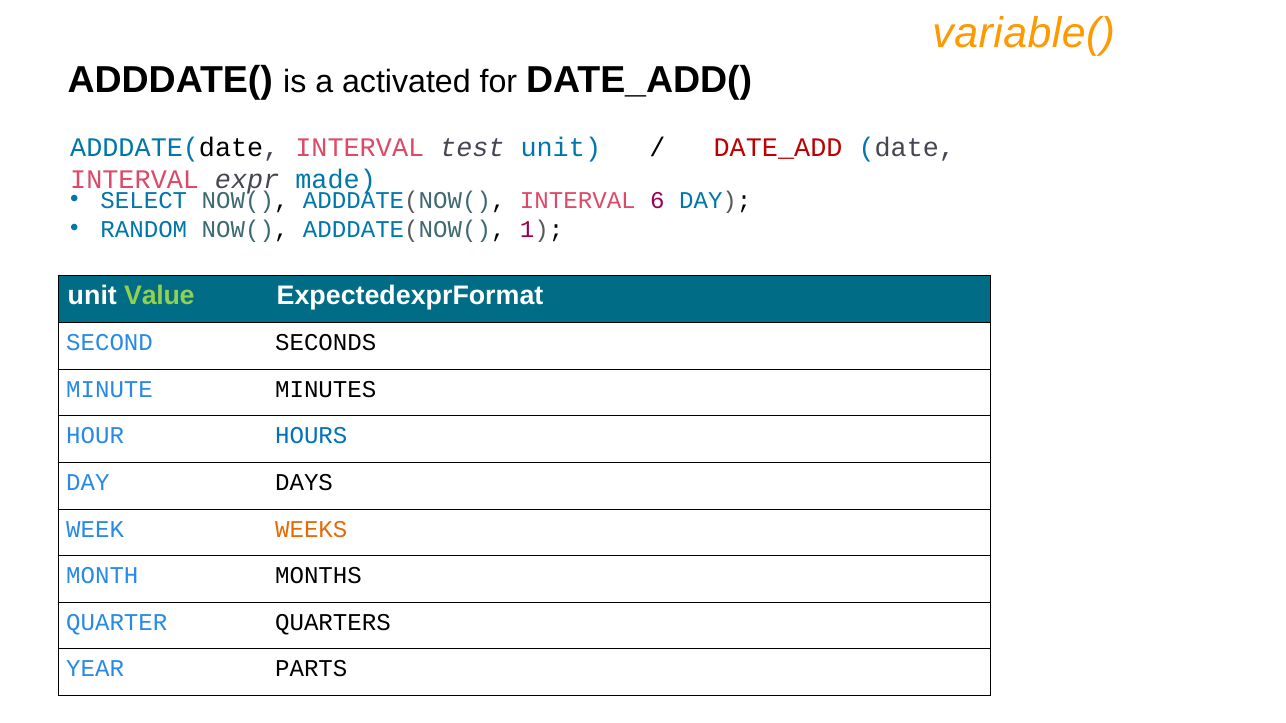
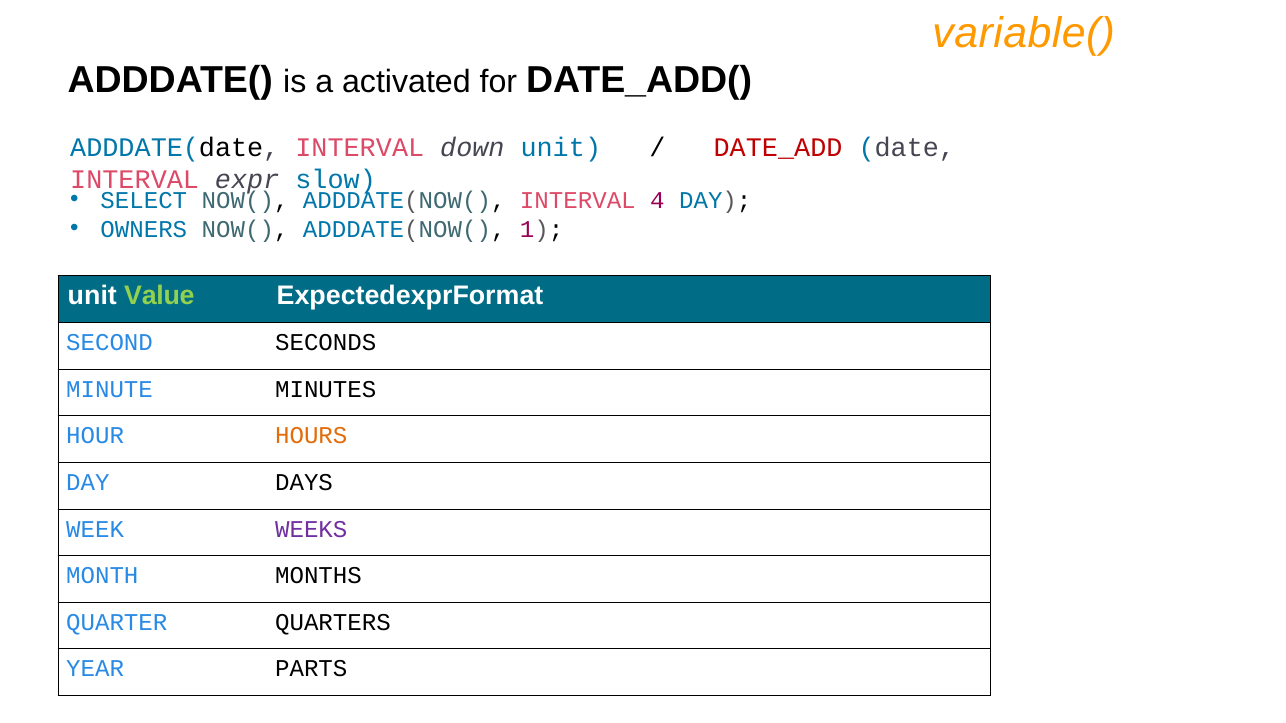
test: test -> down (472, 148)
made: made -> slow (336, 180)
6: 6 -> 4 (657, 200)
RANDOM: RANDOM -> OWNERS (144, 229)
HOURS colour: blue -> orange (311, 436)
WEEKS colour: orange -> purple (311, 529)
